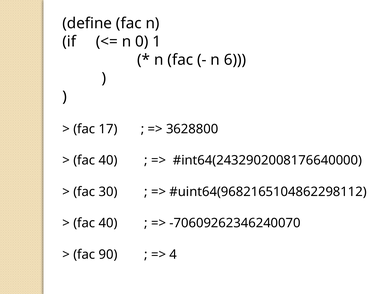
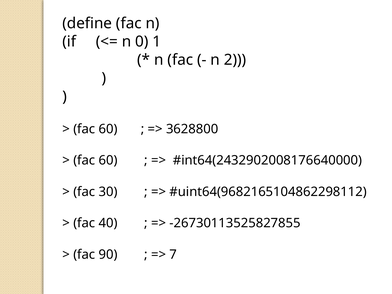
6: 6 -> 2 (235, 60)
17: 17 -> 60 (108, 129)
40: 40 -> 60 (108, 160)
-70609262346240070: -70609262346240070 -> -26730113525827855 (235, 223)
4: 4 -> 7 (173, 254)
